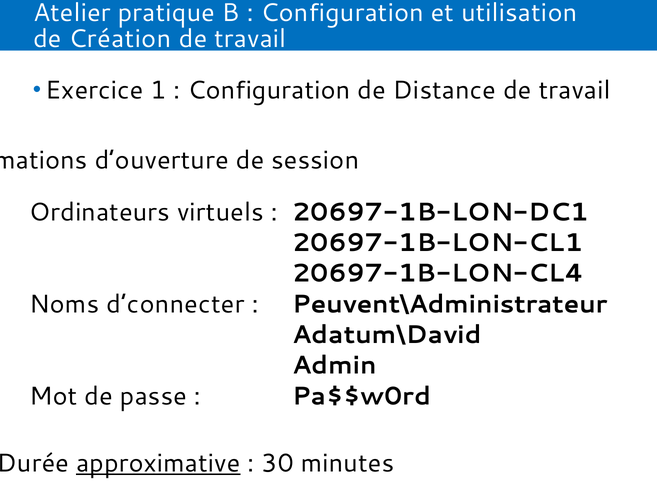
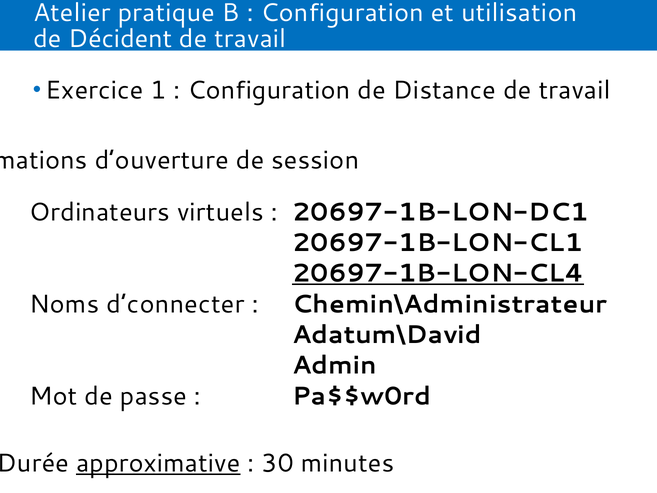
Création: Création -> Décident (120, 39)
20697-1B-LON-CL4 underline: none -> present (438, 273)
Peuvent\Administrateur: Peuvent\Administrateur -> Chemin\Administrateur (450, 304)
